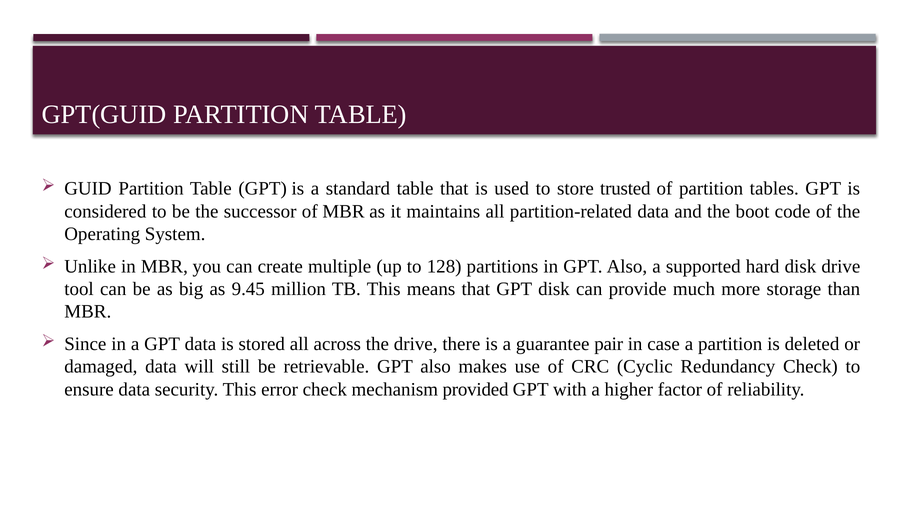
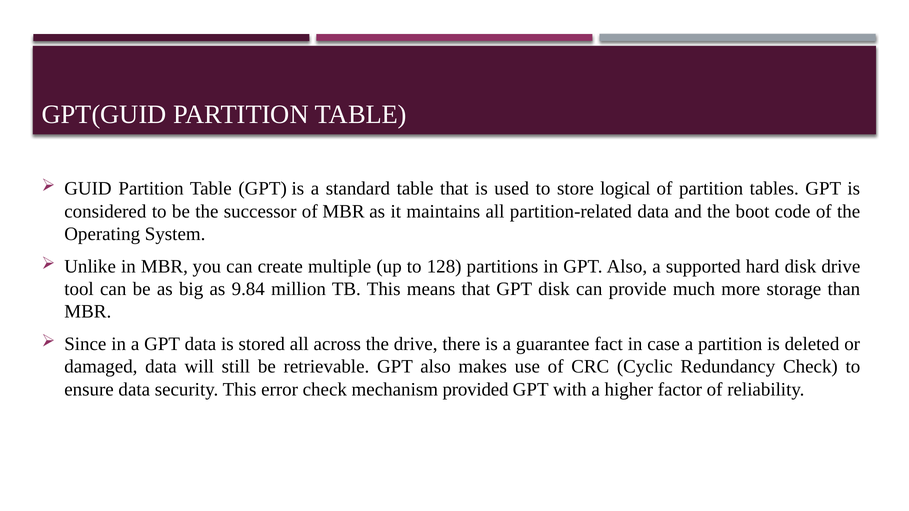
trusted: trusted -> logical (625, 189)
9.45: 9.45 -> 9.84 (248, 289)
pair: pair -> fact (609, 344)
